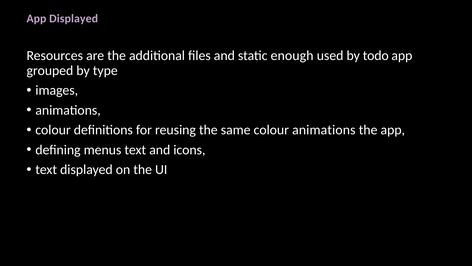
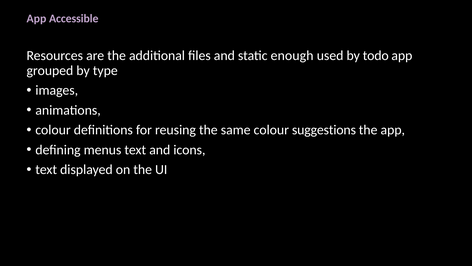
App Displayed: Displayed -> Accessible (74, 18)
colour animations: animations -> suggestions (324, 130)
